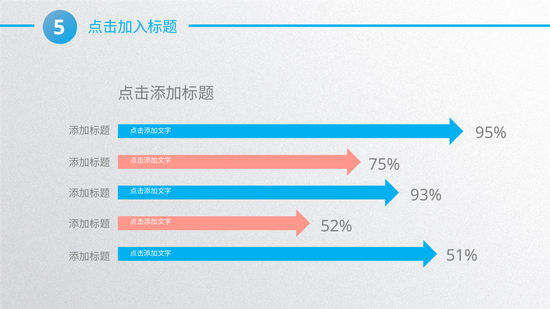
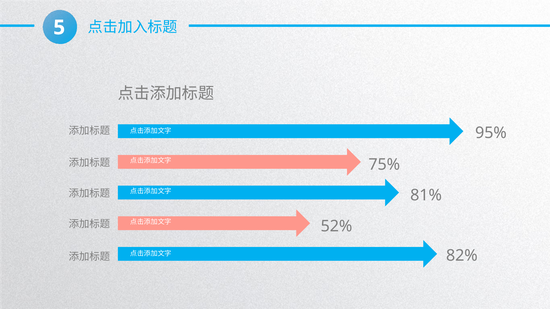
93%: 93% -> 81% (426, 196)
51%: 51% -> 82% (462, 256)
